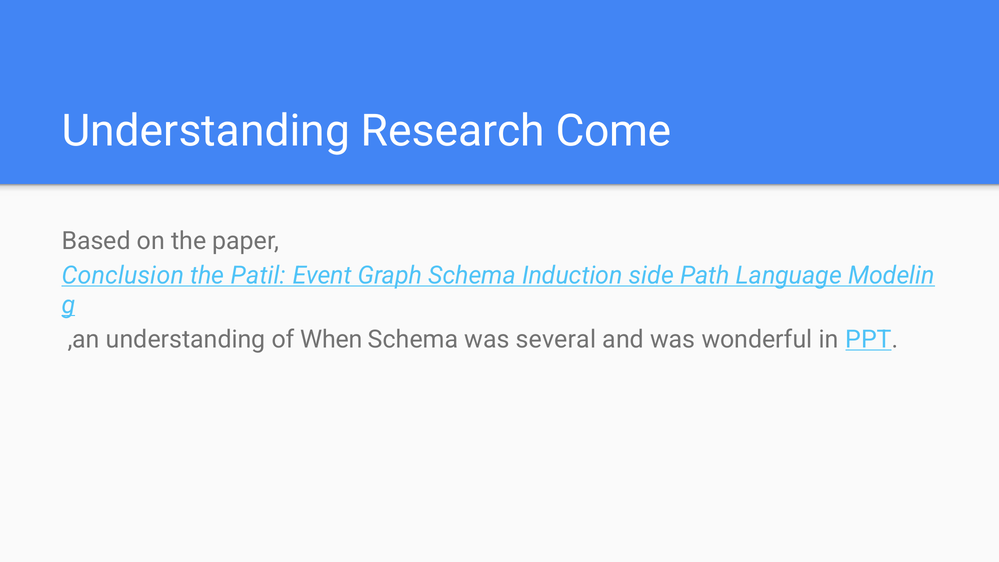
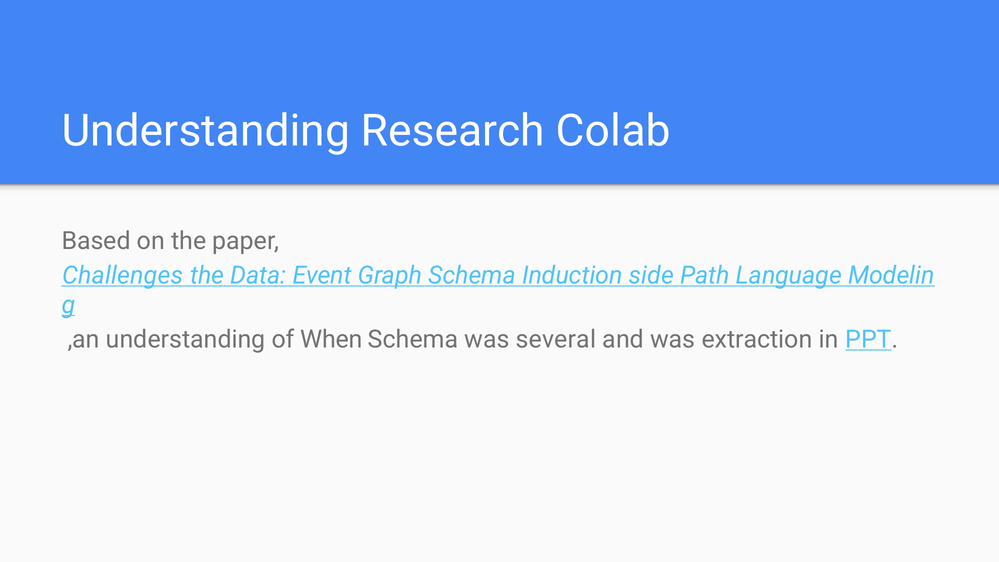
Come: Come -> Colab (613, 131)
Conclusion: Conclusion -> Challenges (123, 275)
Patil: Patil -> Data (258, 275)
wonderful: wonderful -> extraction (757, 339)
